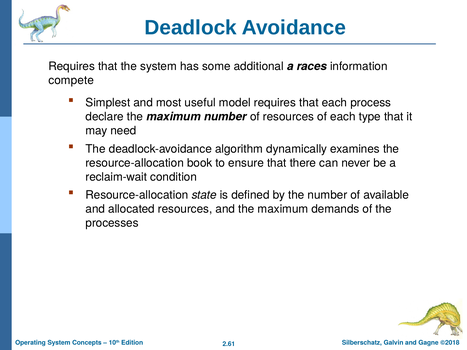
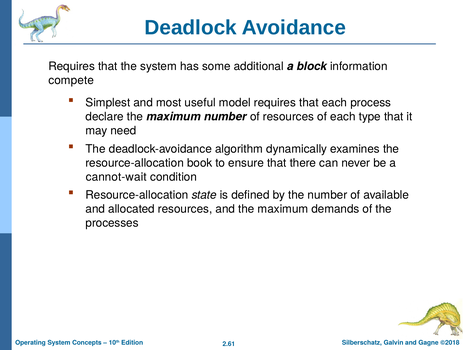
races: races -> block (312, 66)
reclaim-wait: reclaim-wait -> cannot-wait (116, 177)
